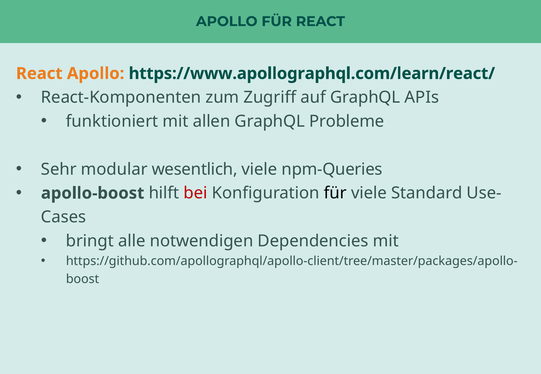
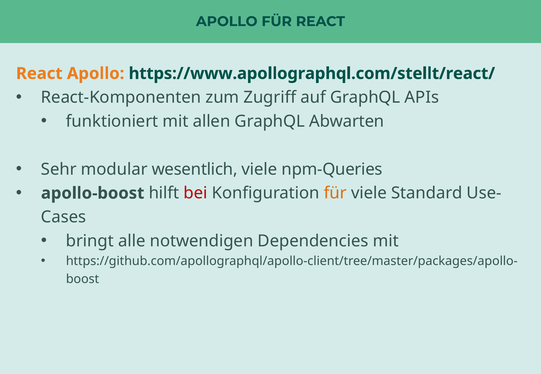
https://www.apollographql.com/learn/react/: https://www.apollographql.com/learn/react/ -> https://www.apollographql.com/stellt/react/ (312, 74)
Probleme: Probleme -> Abwarten (347, 122)
für colour: black -> orange (335, 193)
